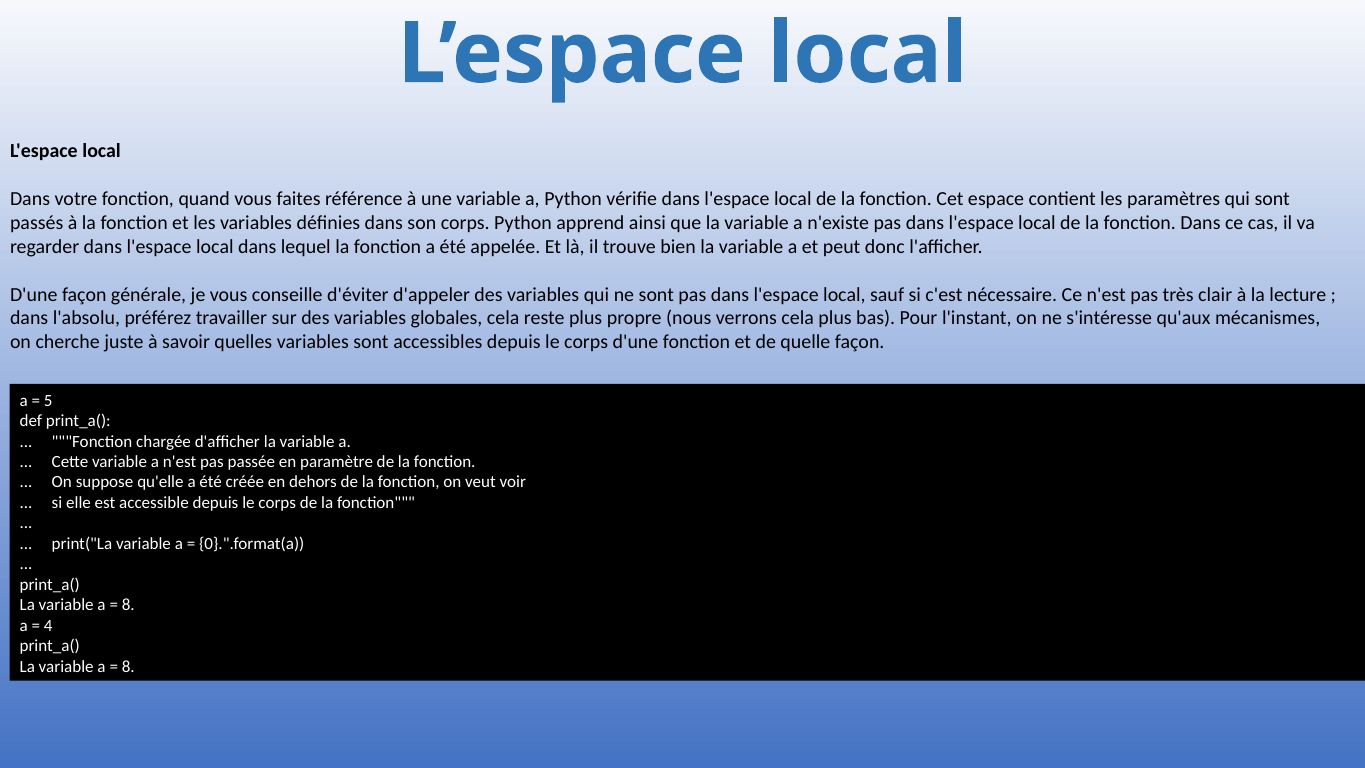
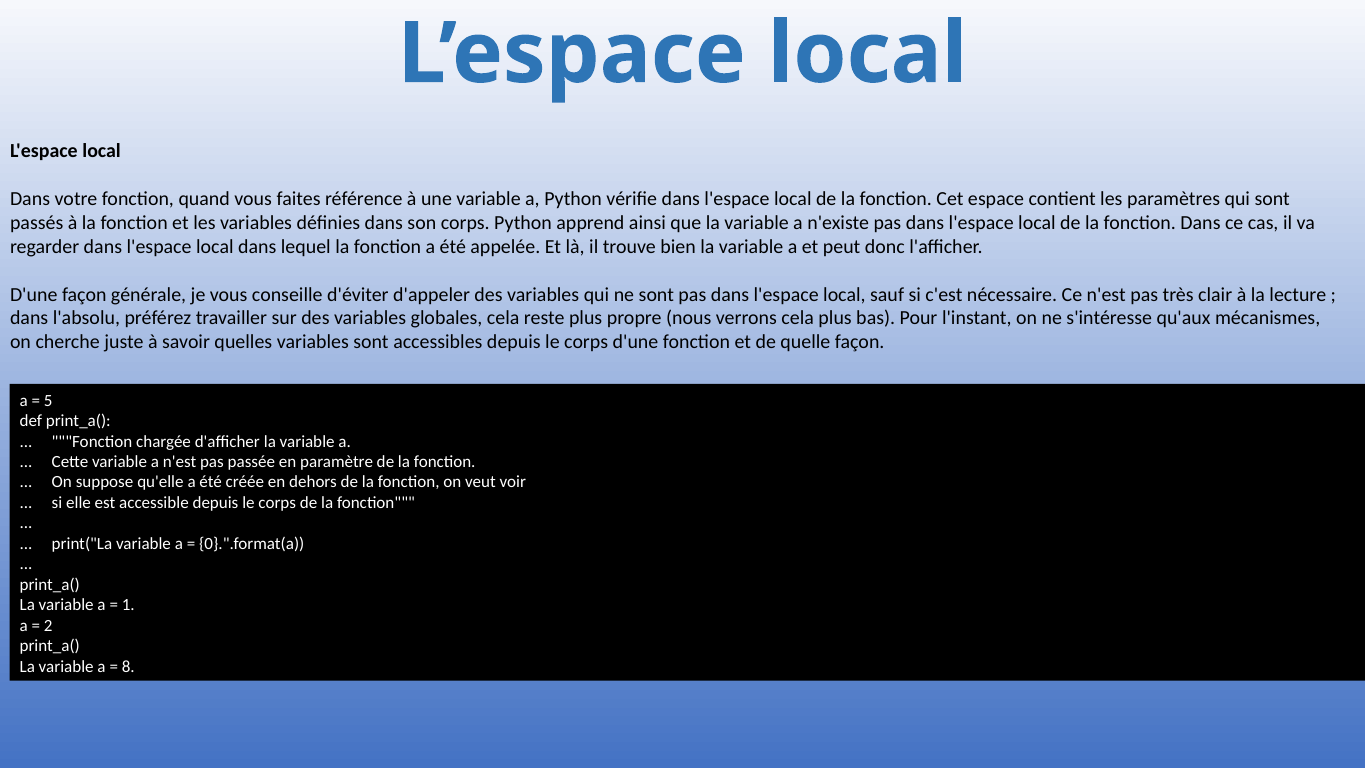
8: 8 -> 1 (128, 605)
4: 4 -> 2 (48, 626)
